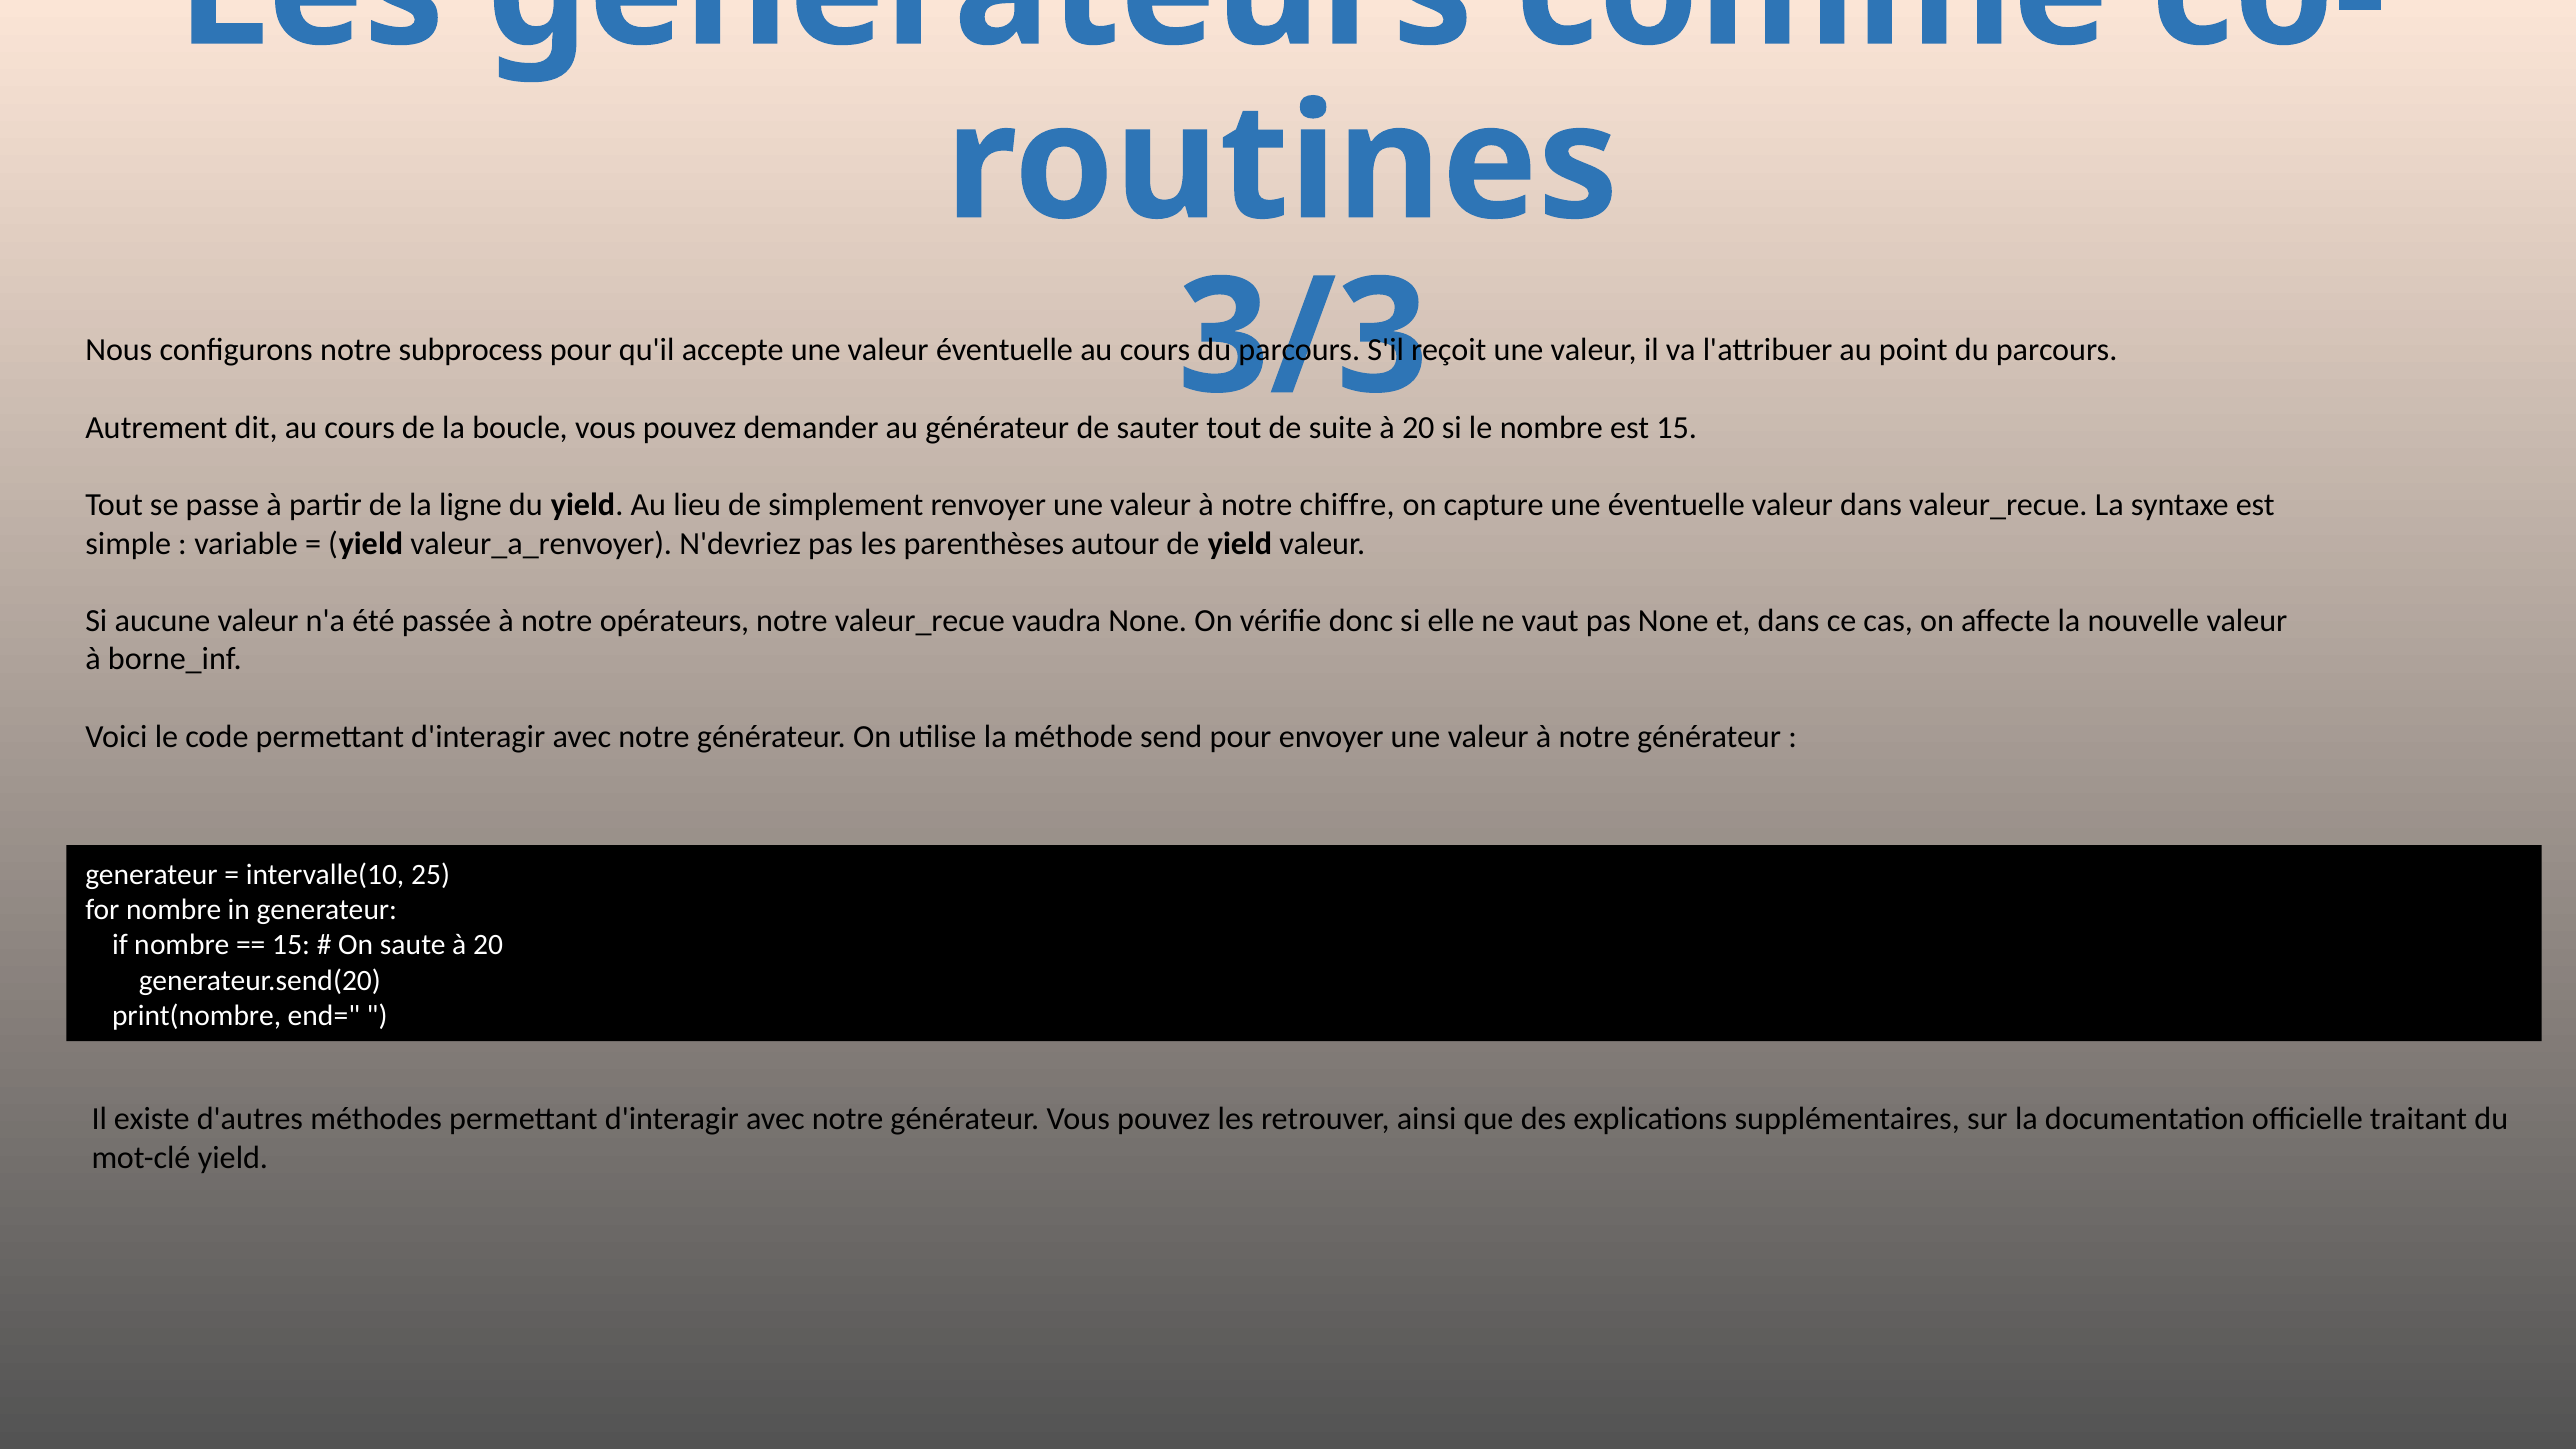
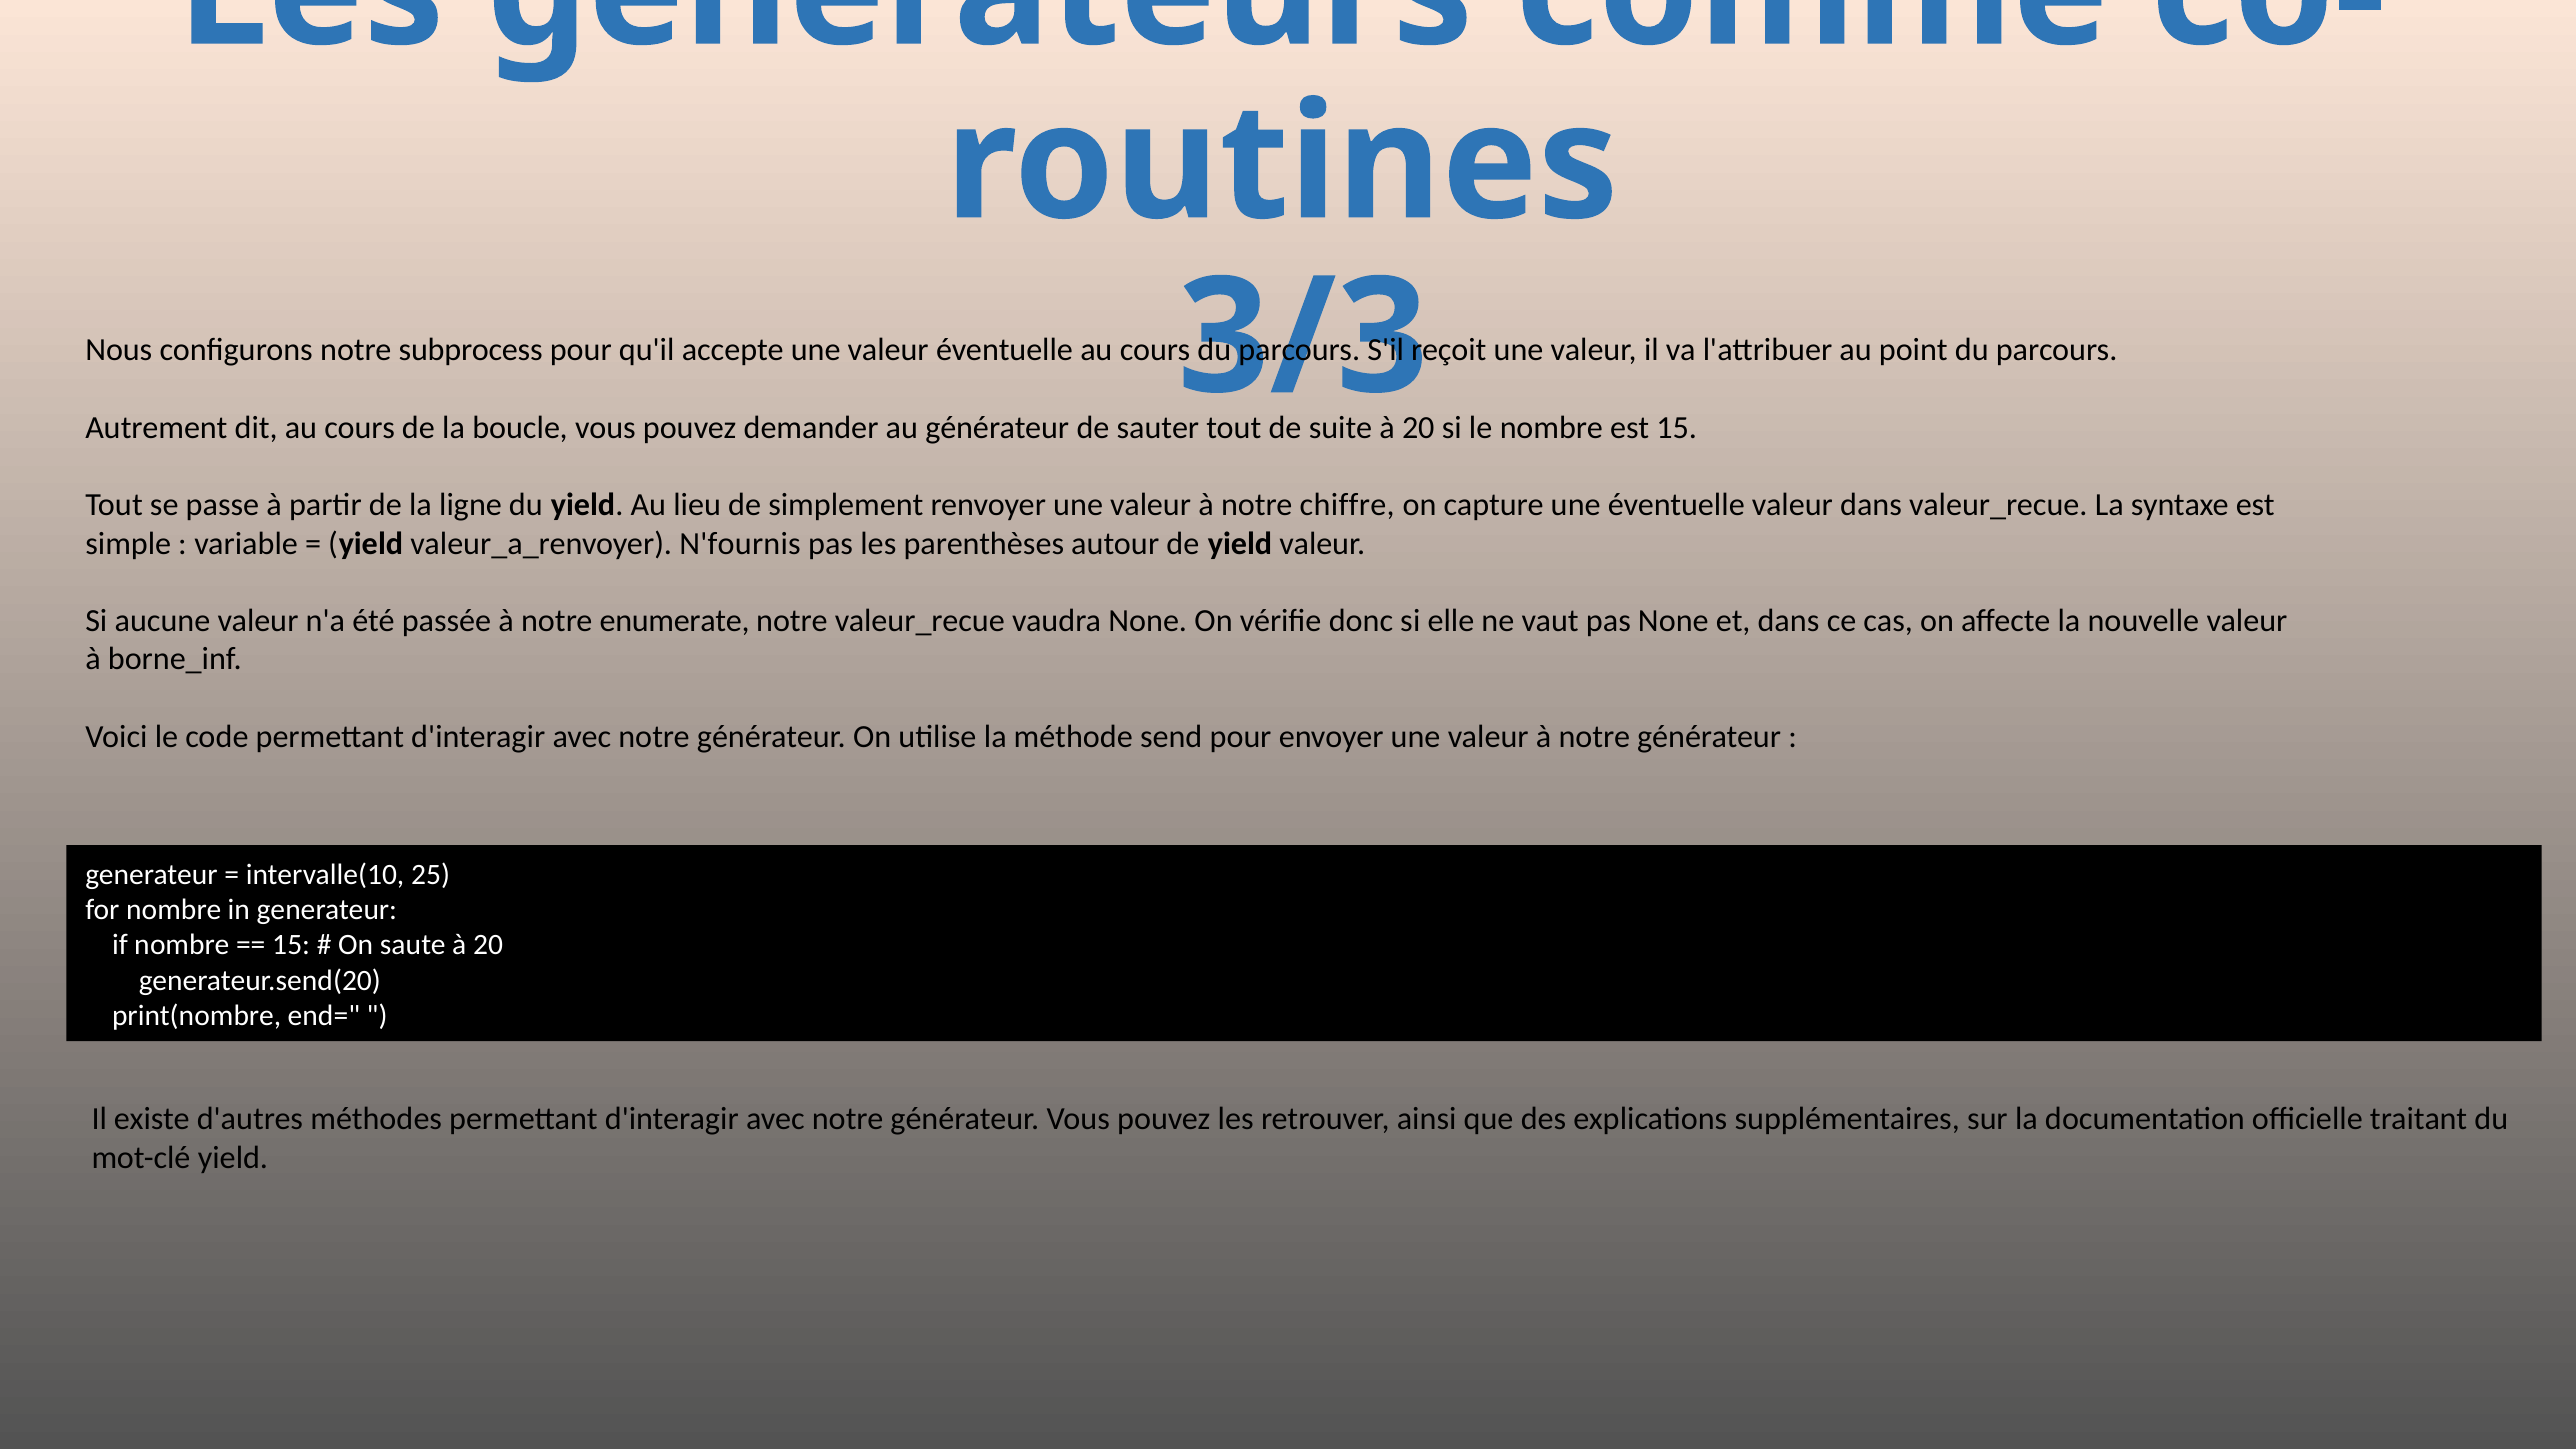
N'devriez: N'devriez -> N'fournis (740, 543)
opérateurs: opérateurs -> enumerate (675, 621)
